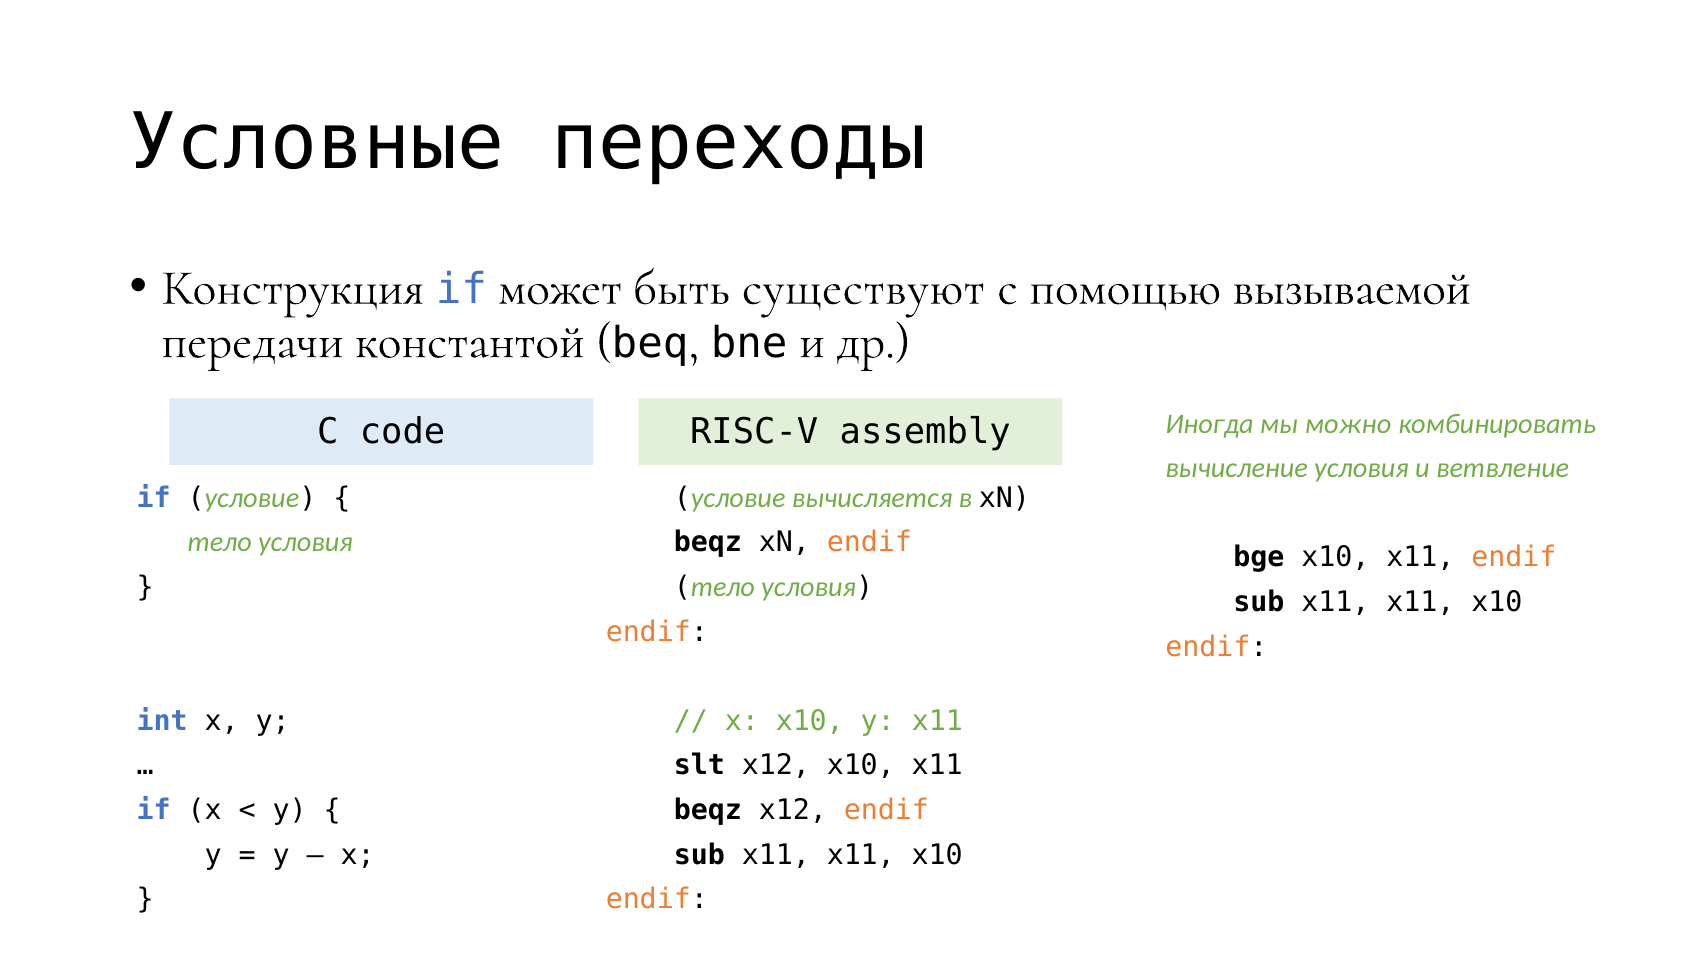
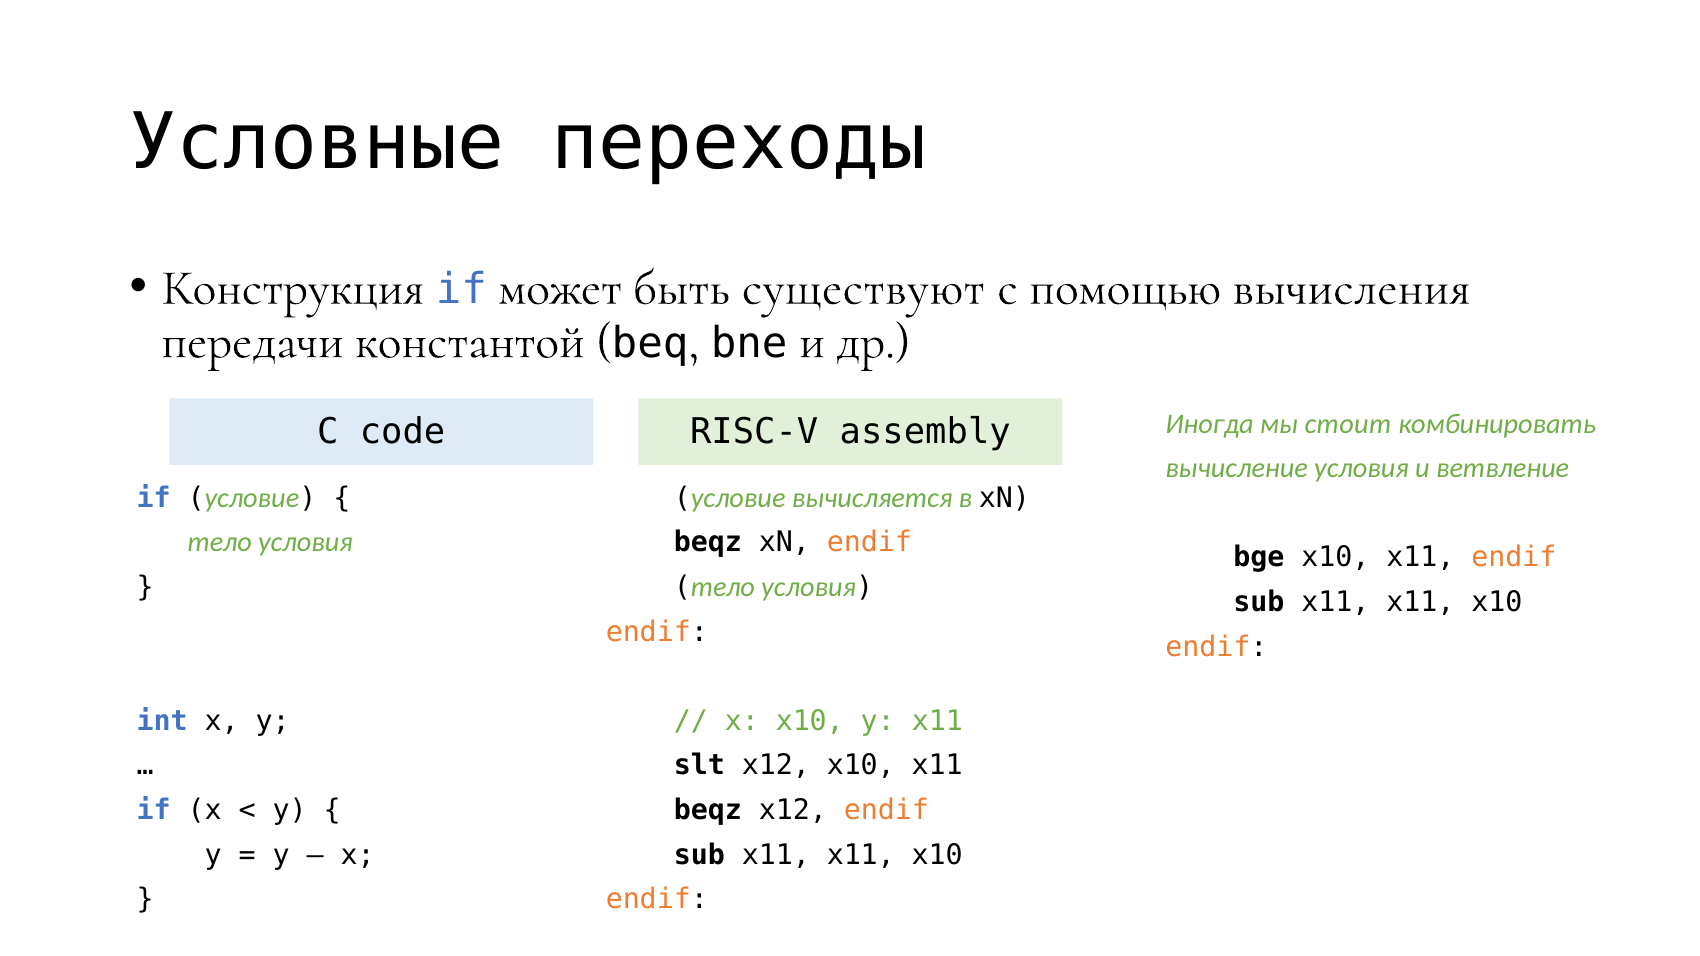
вызываемой: вызываемой -> вычисления (1351, 287)
можно: можно -> стоит (1348, 424)
